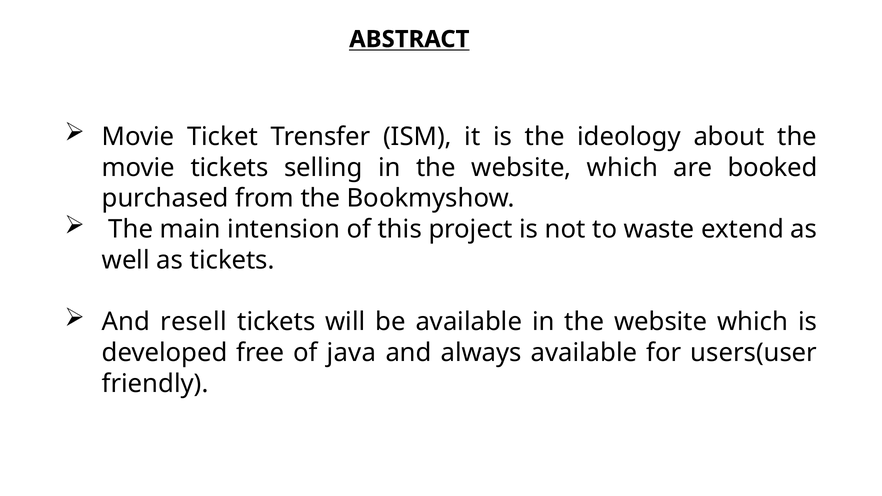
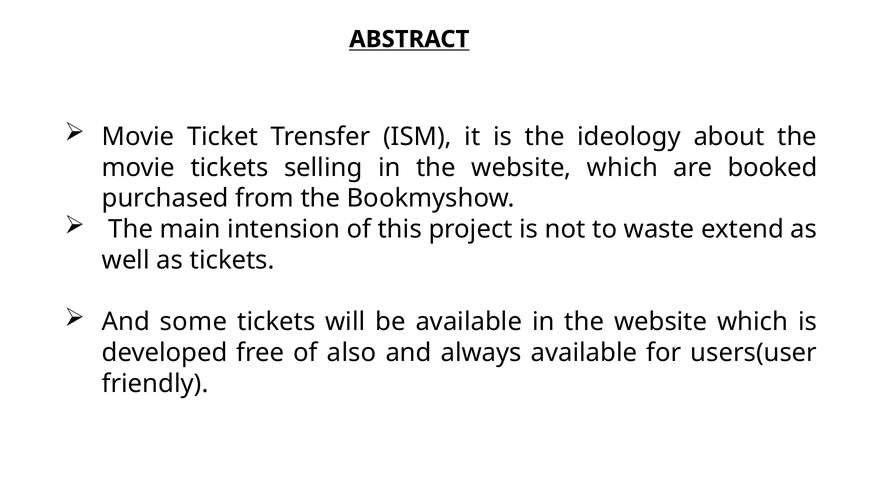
resell: resell -> some (194, 322)
java: java -> also (352, 353)
